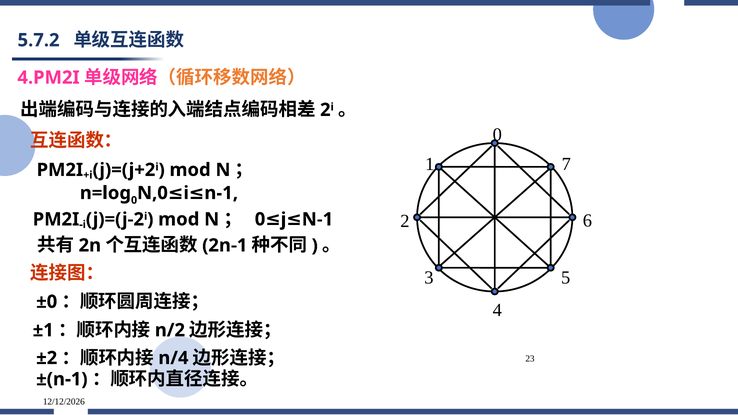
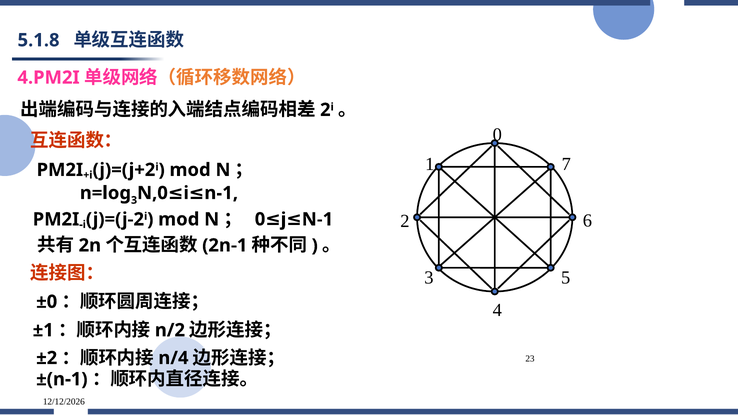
5.7.2: 5.7.2 -> 5.1.8 (39, 40)
0: 0 -> 3 (134, 200)
